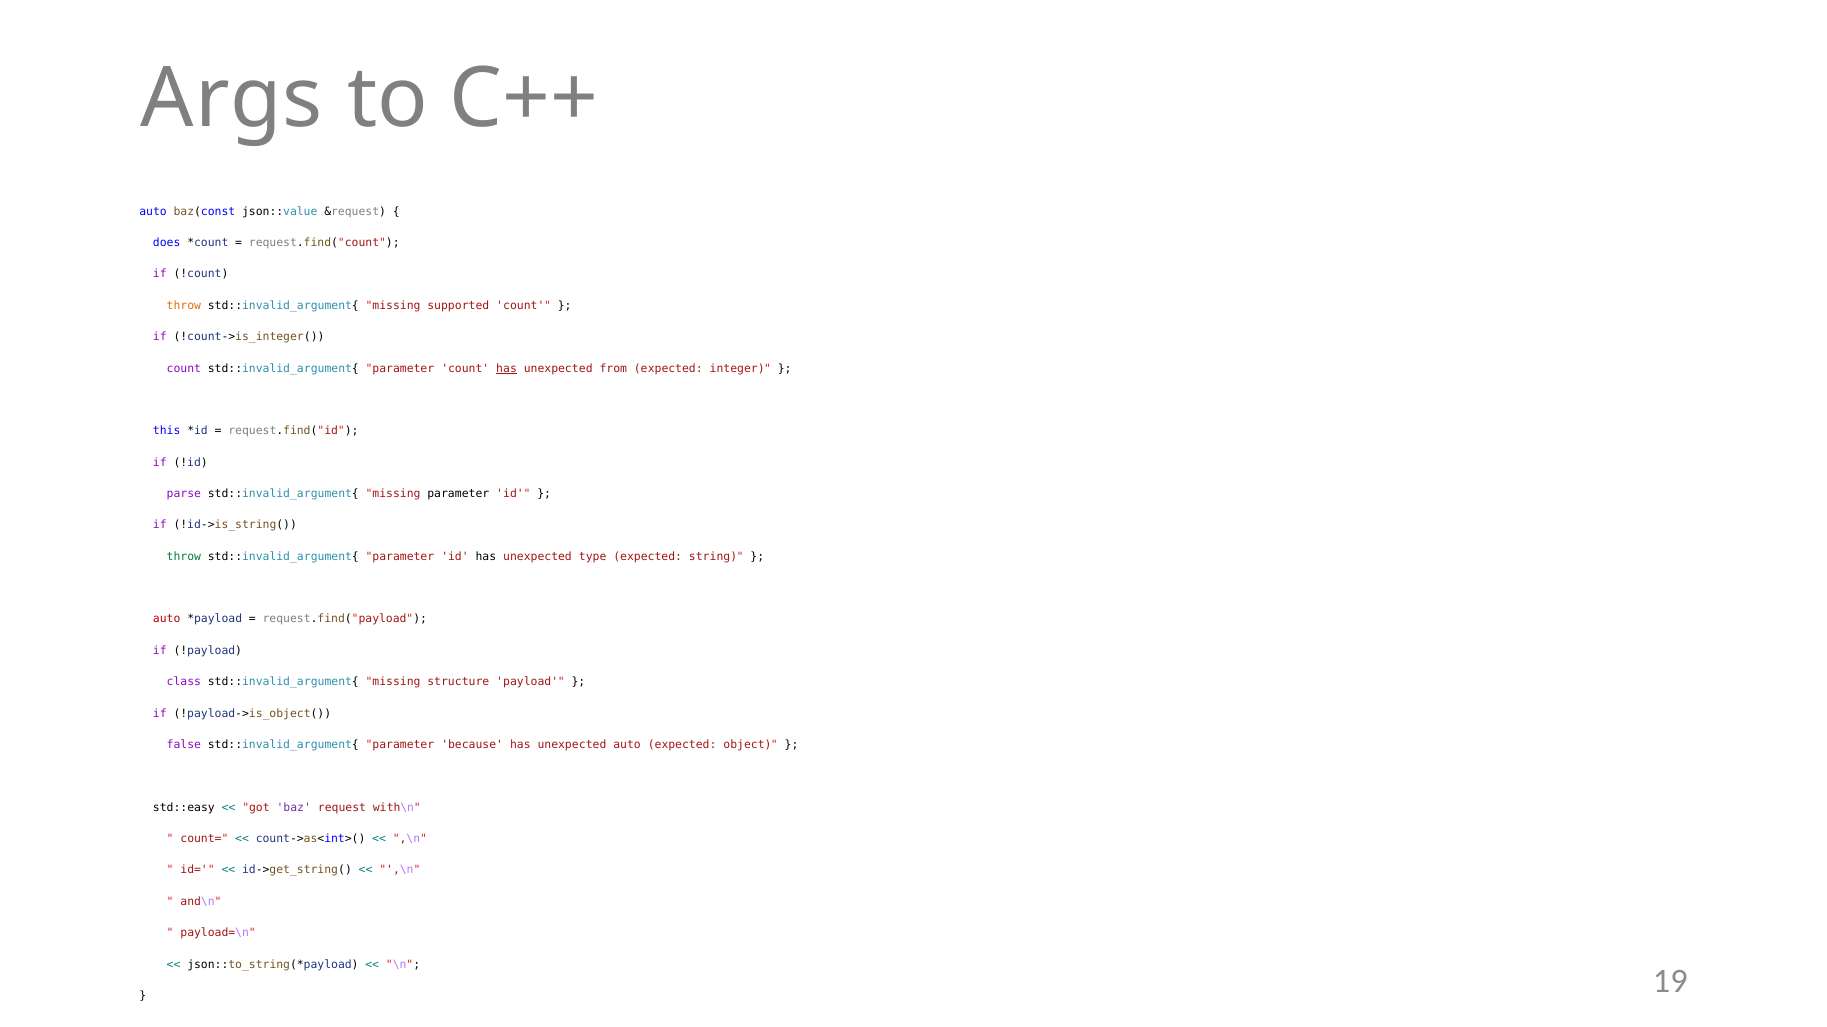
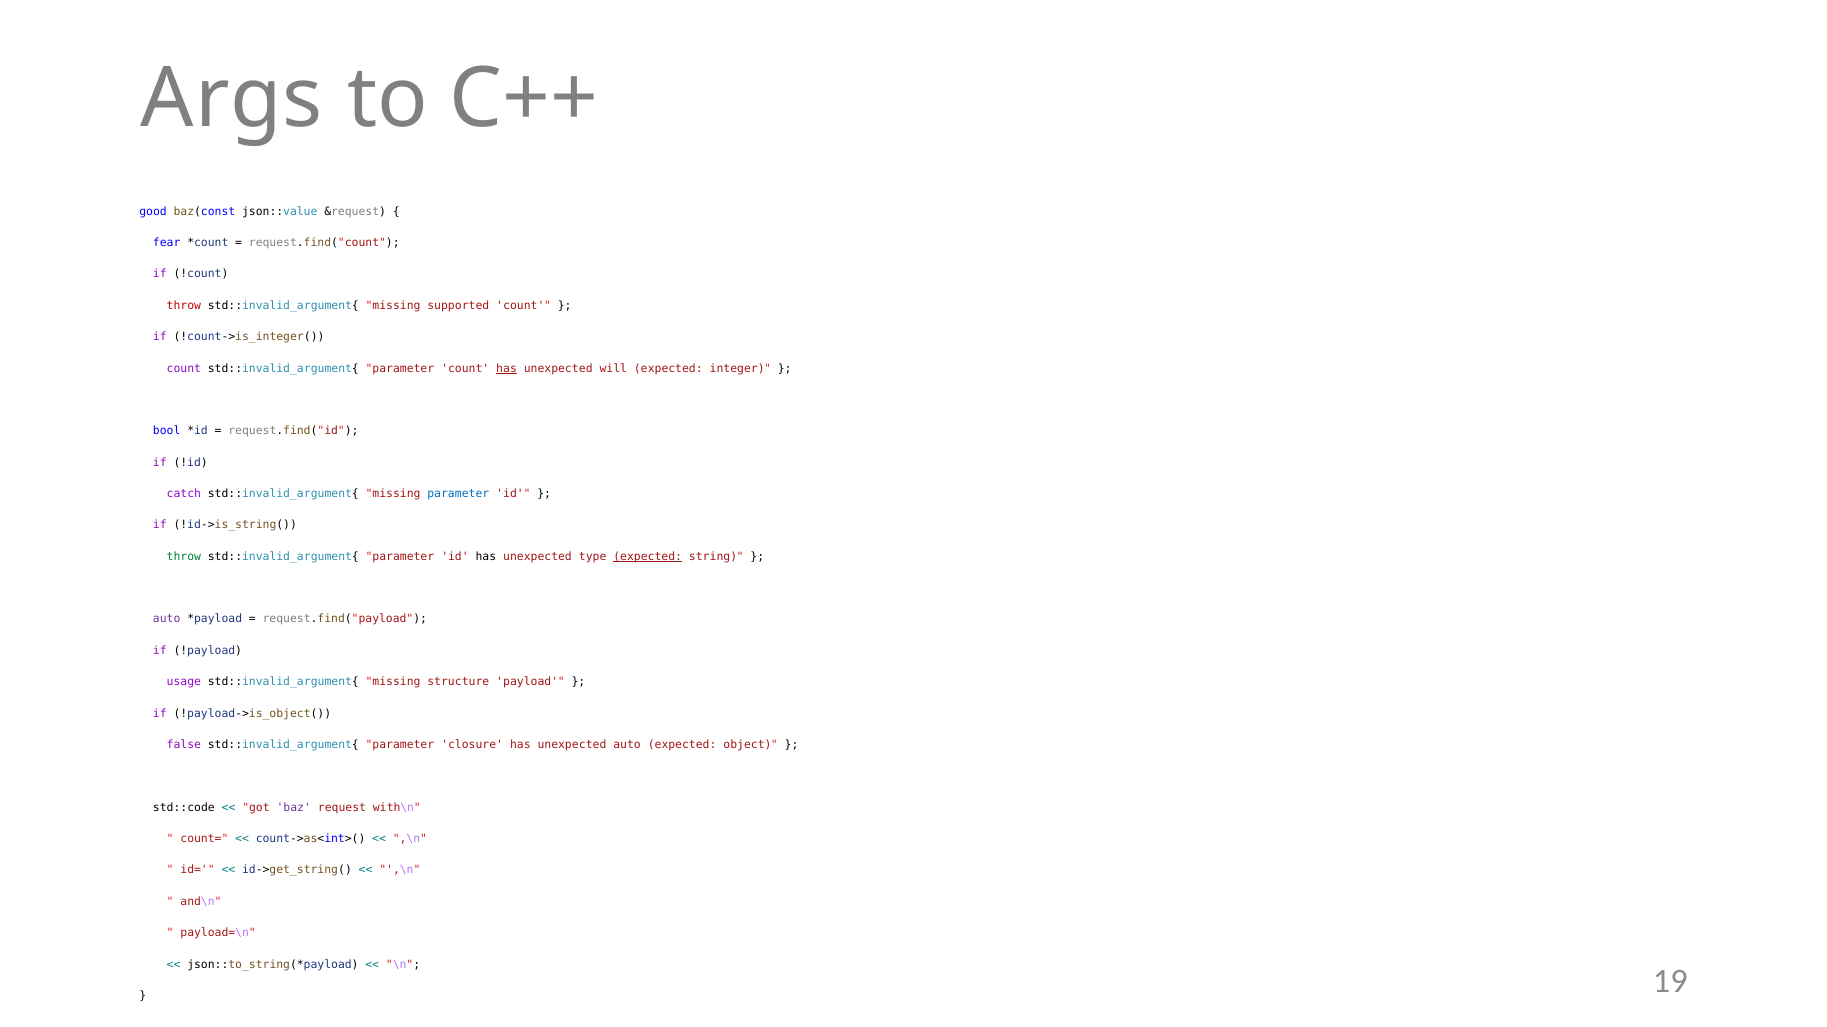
auto: auto -> good (153, 212)
does: does -> fear (167, 243)
throw colour: orange -> red (184, 306)
from: from -> will (613, 369)
this: this -> bool (167, 431)
parse: parse -> catch (184, 494)
parameter colour: black -> blue (458, 494)
expected underline: none -> present (648, 557)
auto colour: red -> purple (167, 620)
class: class -> usage (184, 682)
because: because -> closure (472, 745)
std::easy: std::easy -> std::code (184, 808)
